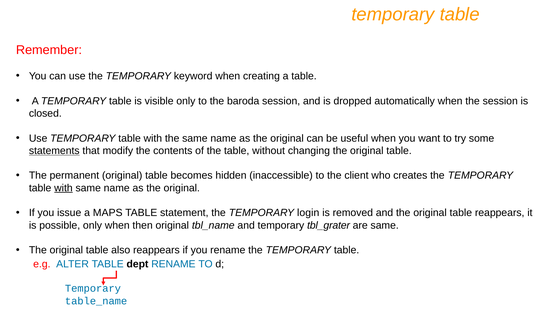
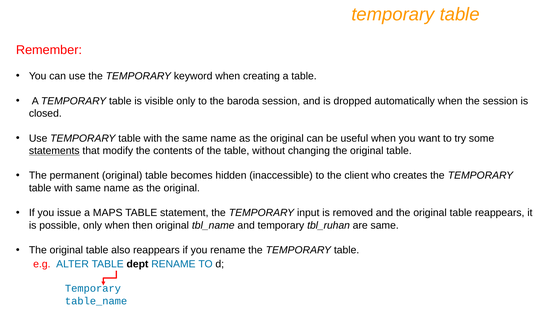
with underline: present -> none (63, 188)
login: login -> input (308, 213)
tbl_grater: tbl_grater -> tbl_ruhan (329, 225)
